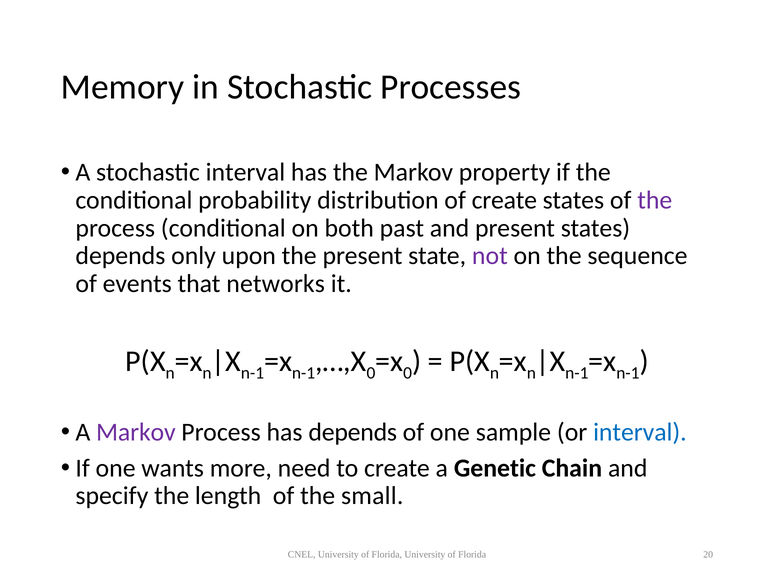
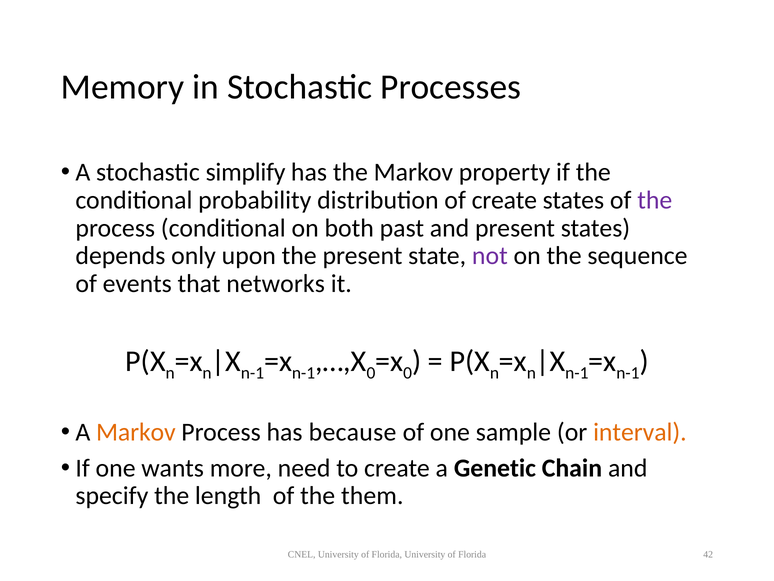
stochastic interval: interval -> simplify (246, 172)
Markov colour: purple -> orange (136, 432)
has depends: depends -> because (353, 432)
interval colour: blue -> orange (640, 432)
small: small -> them (372, 496)
20: 20 -> 42 (708, 554)
